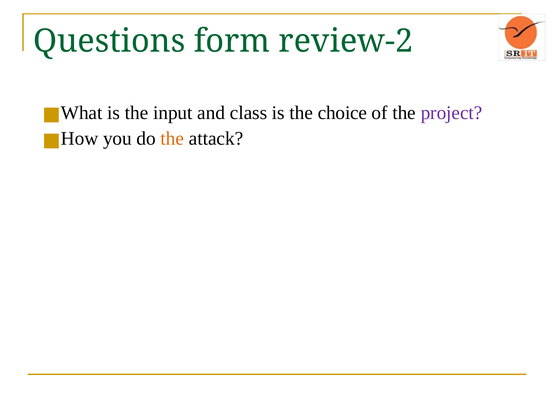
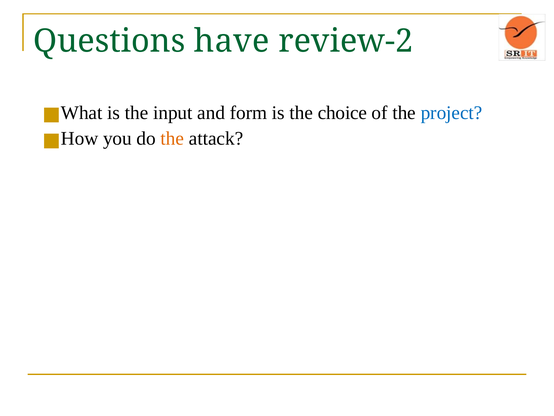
form: form -> have (232, 41)
class: class -> form (249, 113)
project colour: purple -> blue (452, 113)
